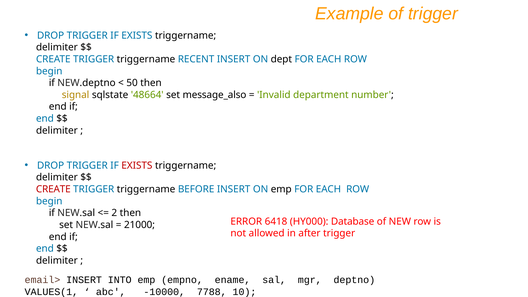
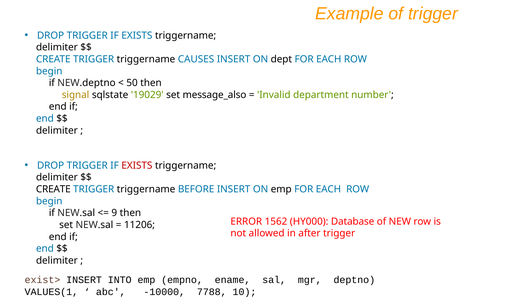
RECENT: RECENT -> CAUSES (196, 59)
48664: 48664 -> 19029 (147, 95)
CREATE colour: red -> black (53, 189)
2: 2 -> 9 (114, 213)
6418: 6418 -> 1562 (276, 221)
21000: 21000 -> 11206 (140, 225)
email>: email> -> exist> (42, 280)
